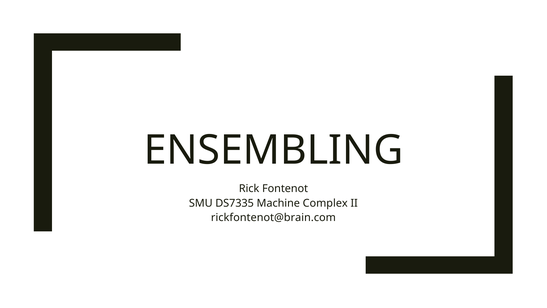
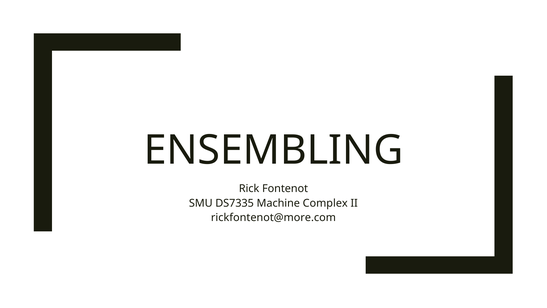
rickfontenot@brain.com: rickfontenot@brain.com -> rickfontenot@more.com (273, 217)
